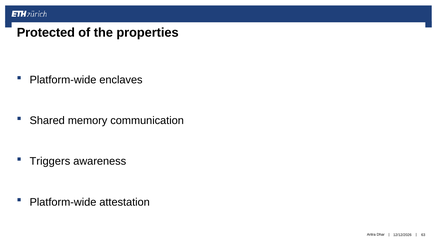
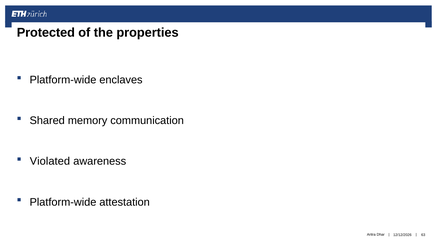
Triggers: Triggers -> Violated (50, 161)
